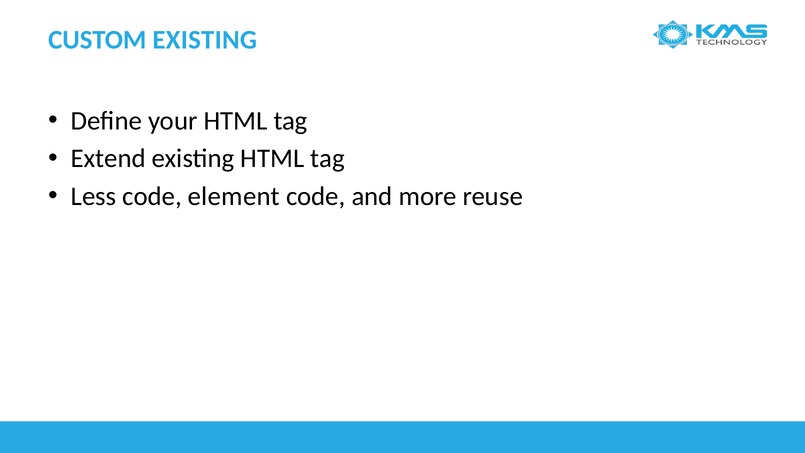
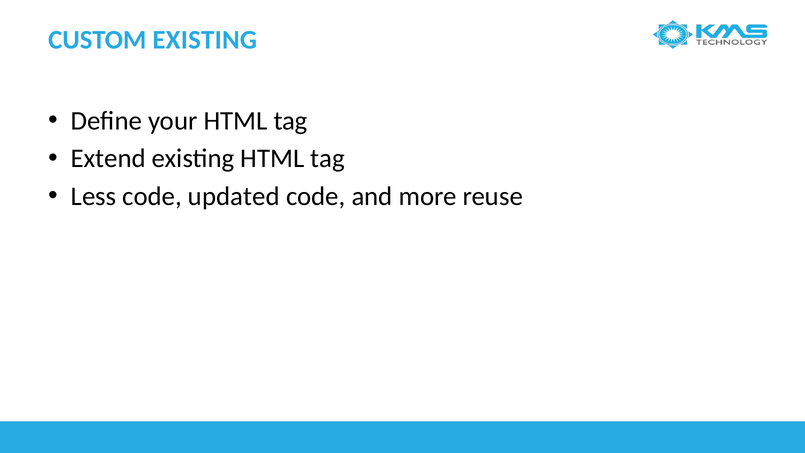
element: element -> updated (234, 196)
